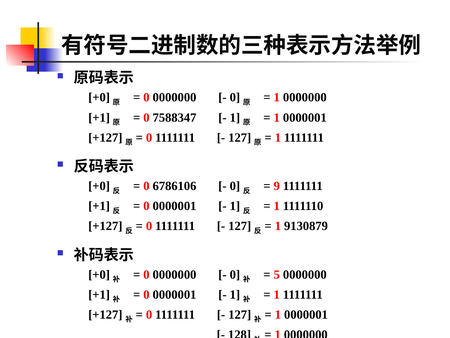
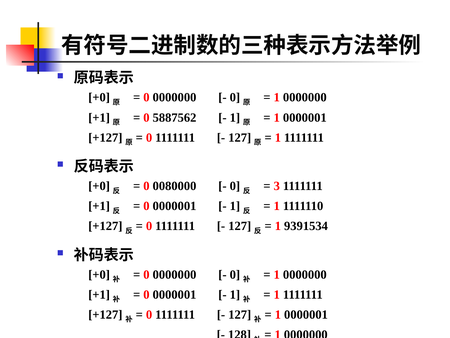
7588347: 7588347 -> 5887562 (174, 117)
6786106: 6786106 -> 0080000 (174, 186)
9: 9 -> 3 (277, 186)
9130879: 9130879 -> 9391534 (306, 226)
5: 5 -> 1 (277, 274)
